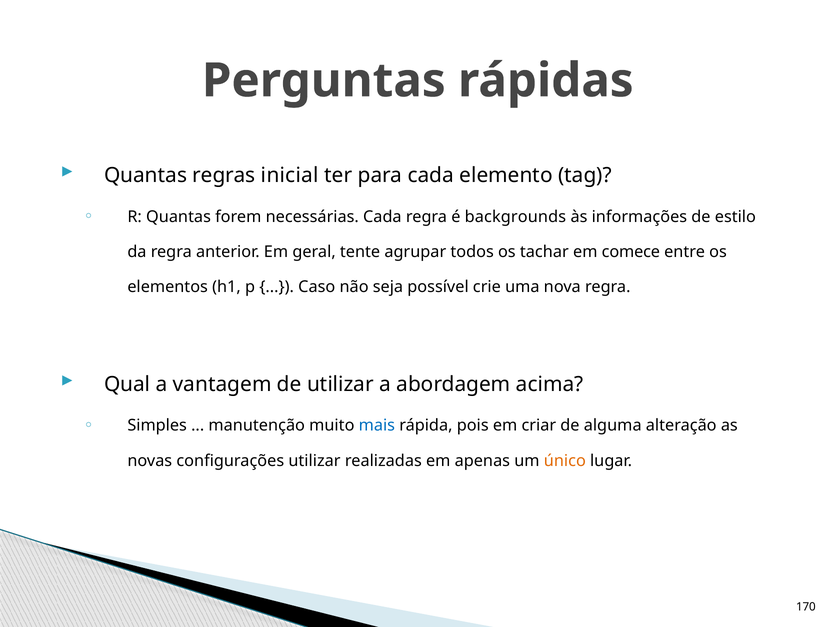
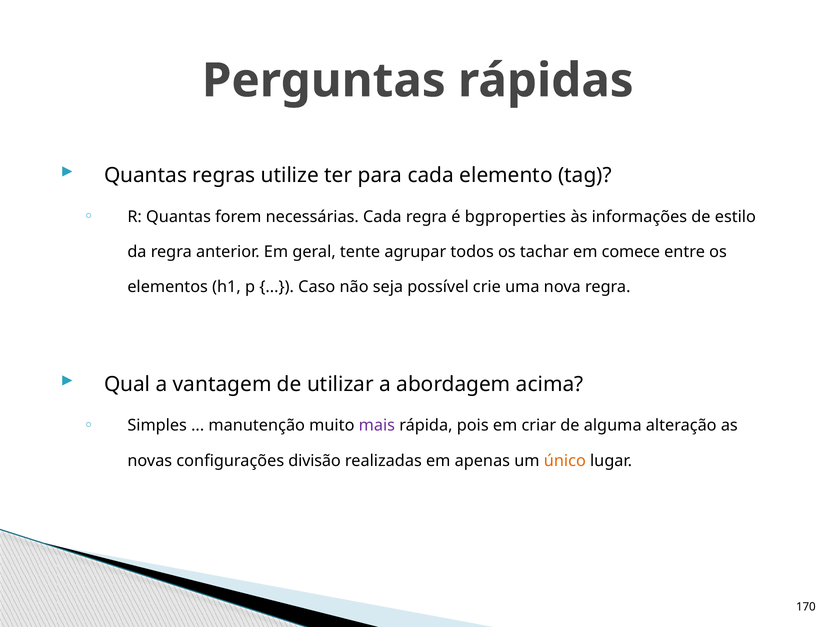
inicial: inicial -> utilize (290, 175)
backgrounds: backgrounds -> bgproperties (515, 217)
mais colour: blue -> purple (377, 426)
configurações utilizar: utilizar -> divisão (315, 461)
